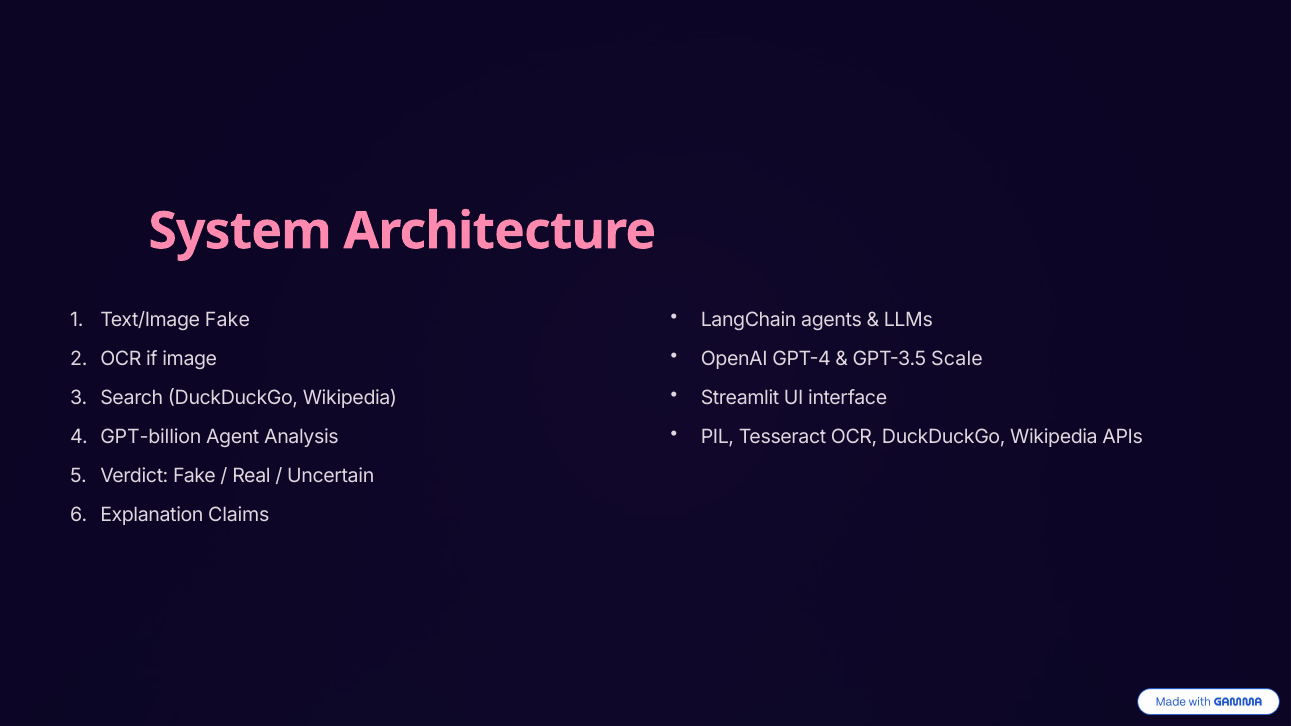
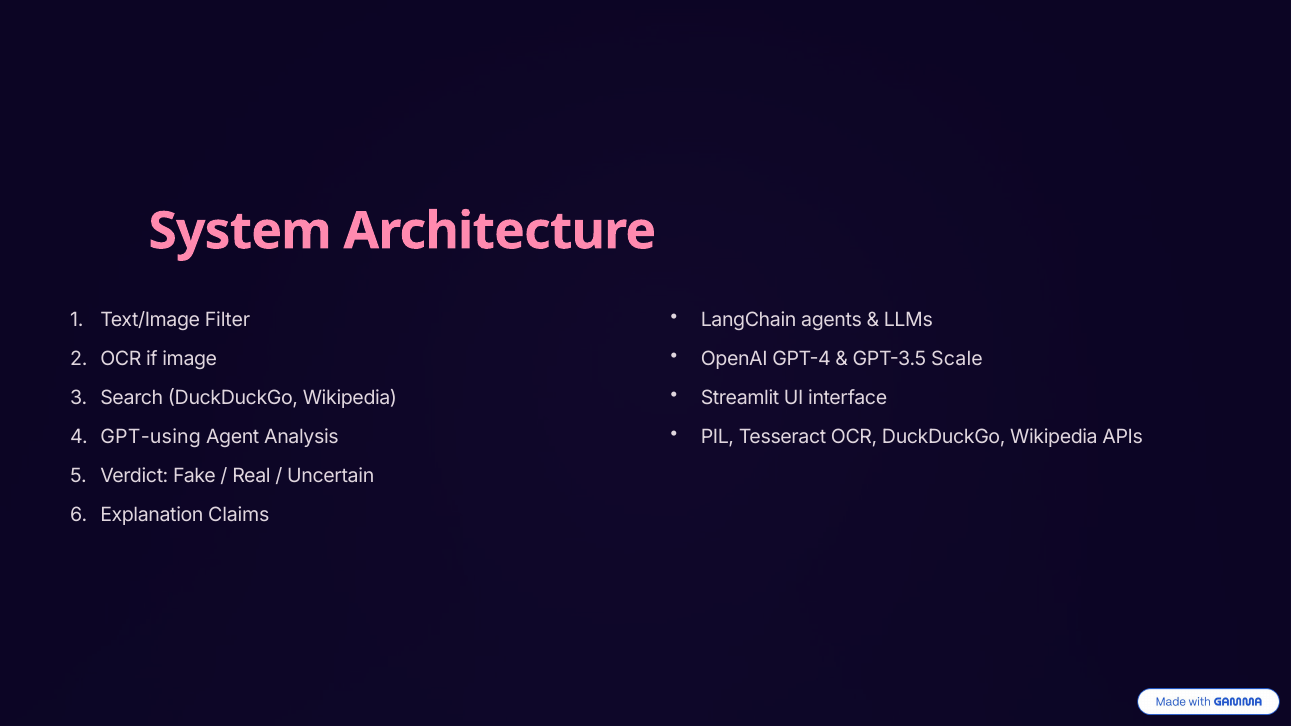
Text/Image Fake: Fake -> Filter (228, 320)
GPT-billion: GPT-billion -> GPT-using (151, 437)
